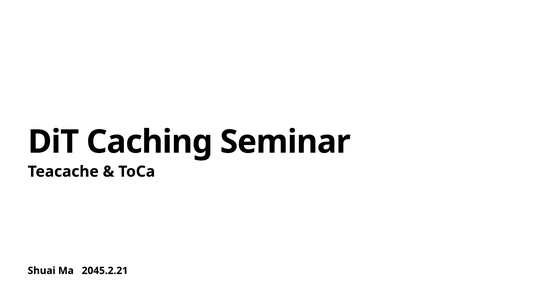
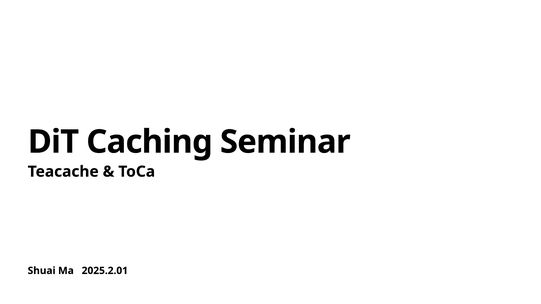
2045.2.21: 2045.2.21 -> 2025.2.01 (105, 271)
